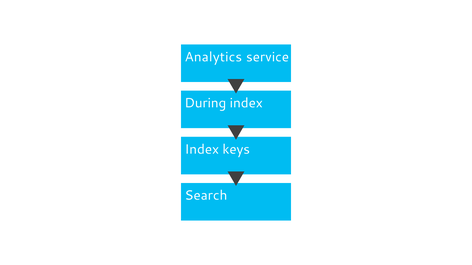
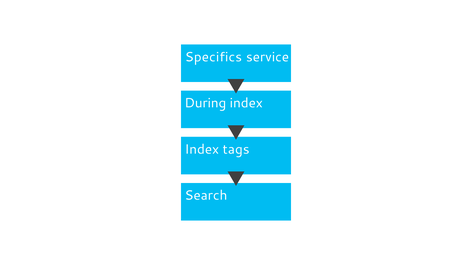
Analytics: Analytics -> Specifics (213, 57)
keys: keys -> tags (236, 150)
